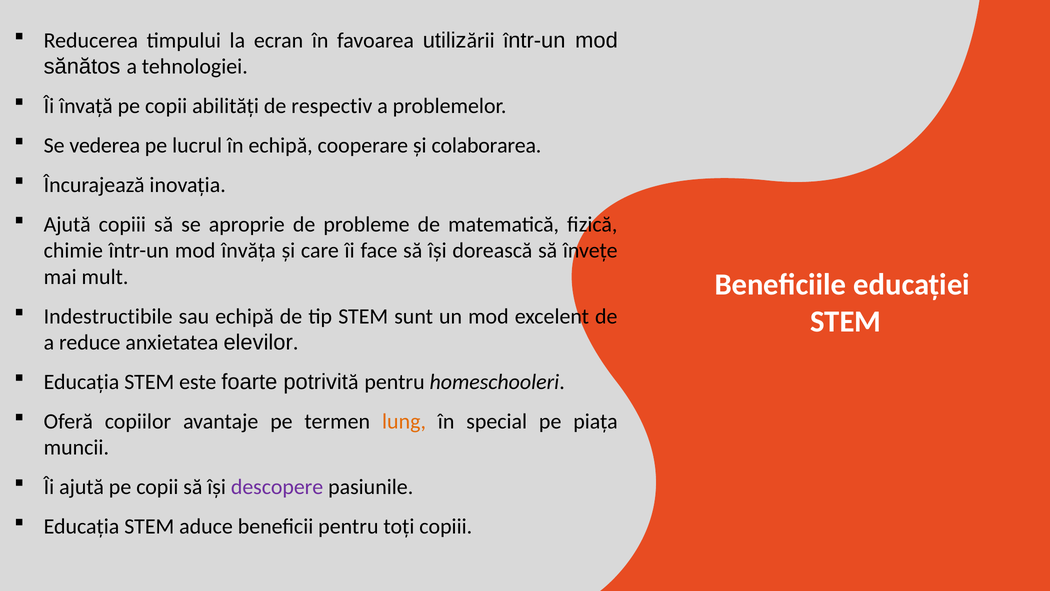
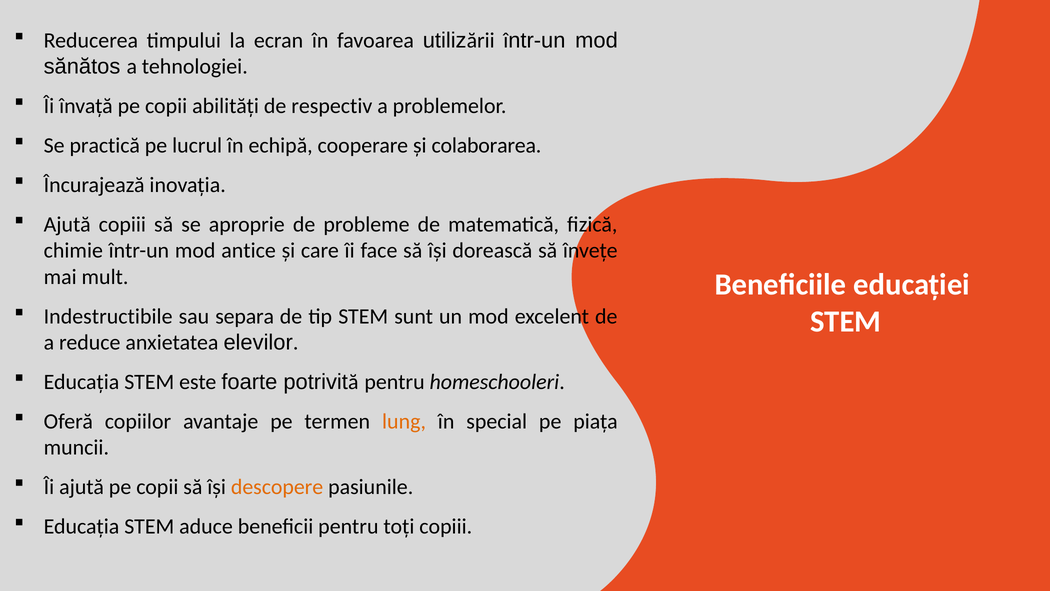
vederea: vederea -> practică (105, 145)
învăța: învăța -> antice (249, 250)
sau echipă: echipă -> separa (245, 316)
descopere colour: purple -> orange (277, 487)
